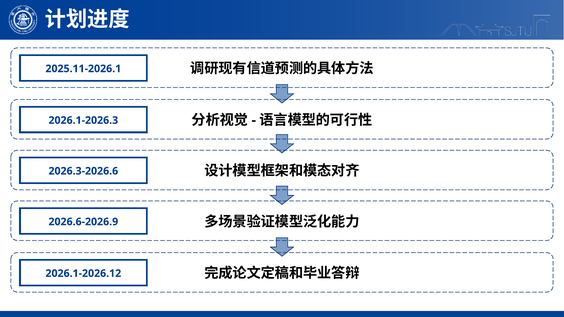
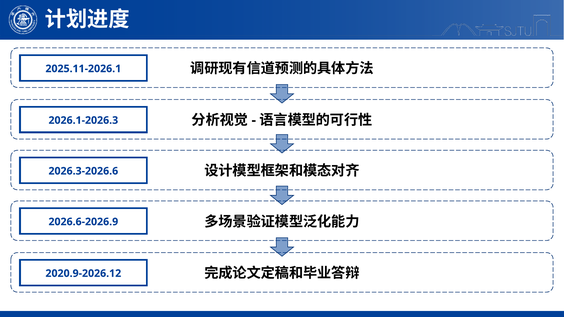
2026.1-2026.12: 2026.1-2026.12 -> 2020.9-2026.12 (83, 274)
